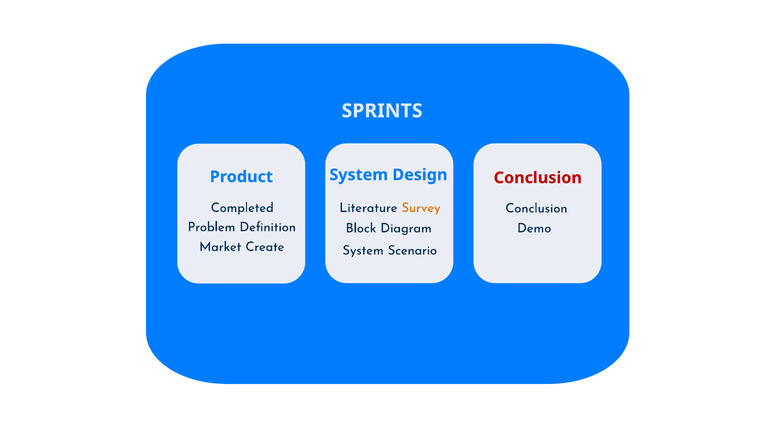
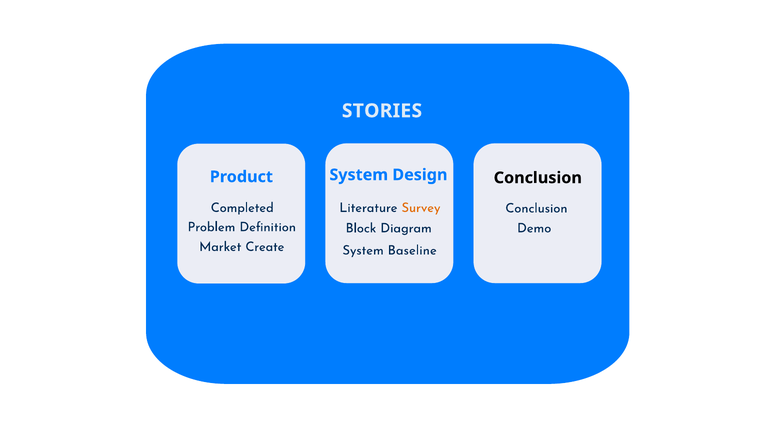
SPRINTS: SPRINTS -> STORIES (382, 111)
Conclusion colour: red -> black (538, 178)
Scenario: Scenario -> Baseline (412, 250)
